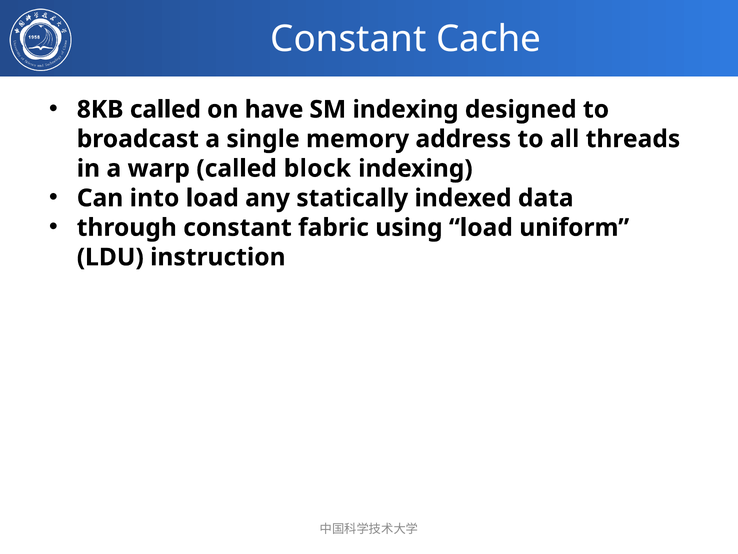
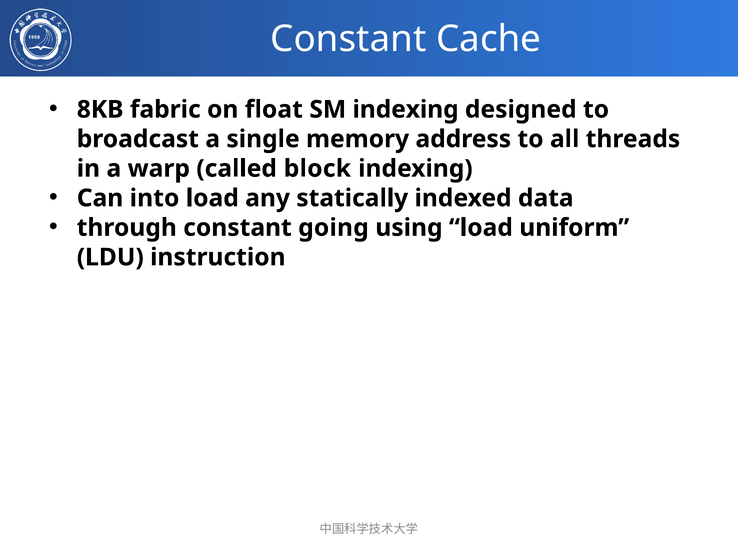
8KB called: called -> fabric (165, 109)
have: have -> float (274, 109)
fabric: fabric -> going (333, 227)
